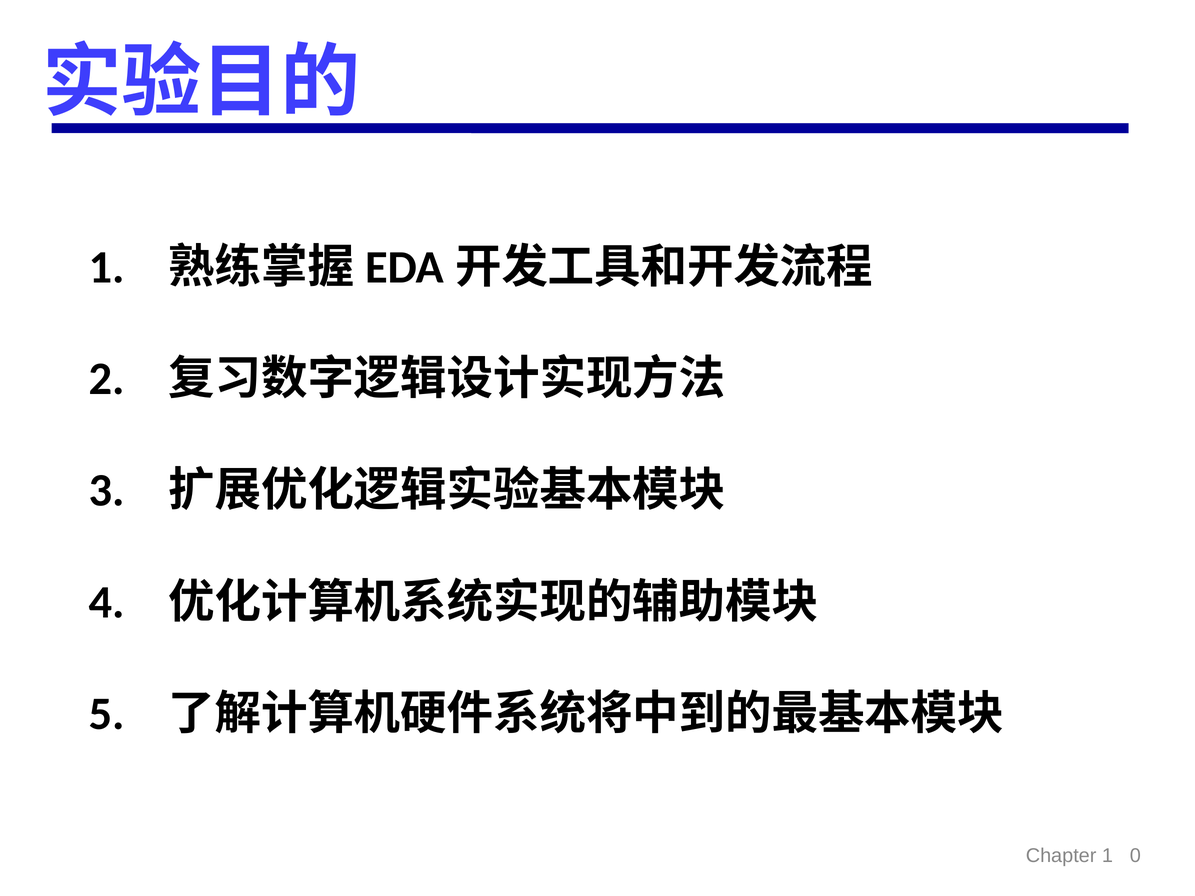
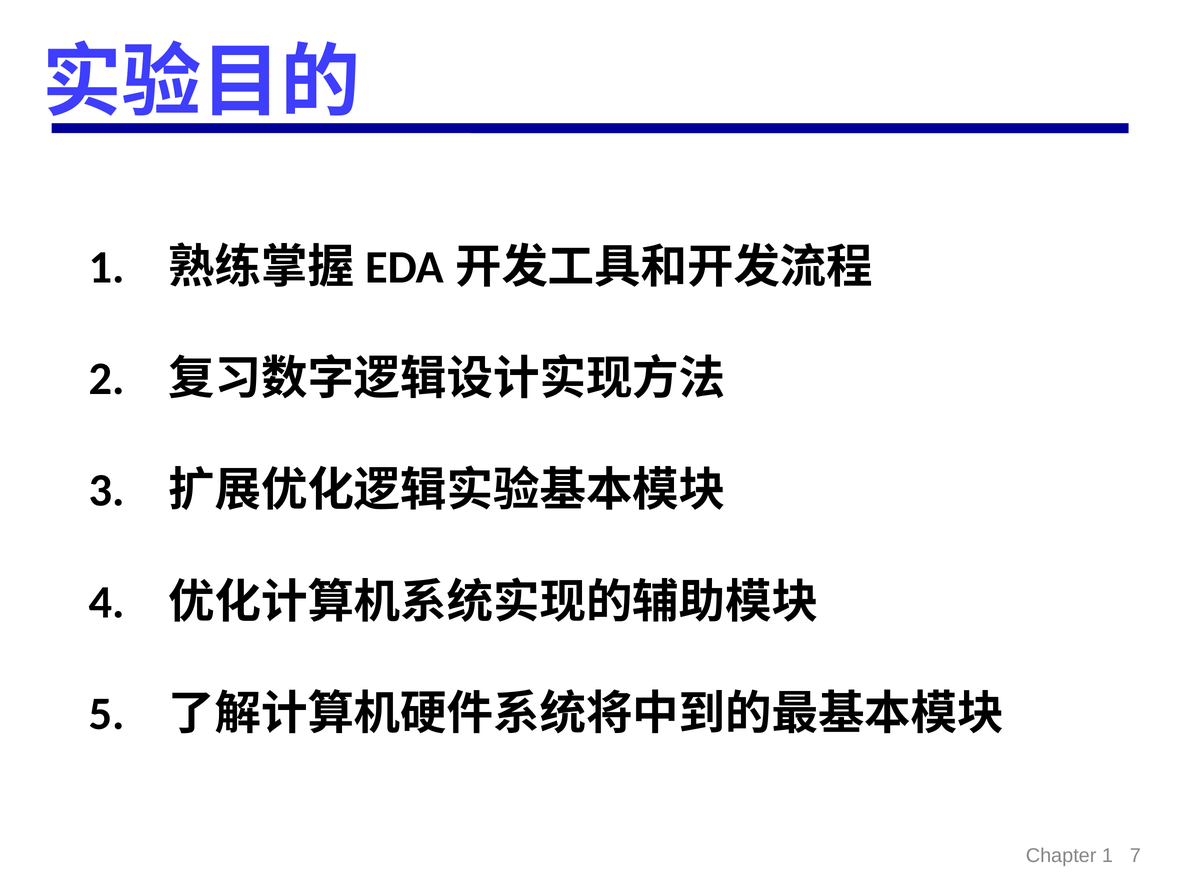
0: 0 -> 7 (1135, 856)
